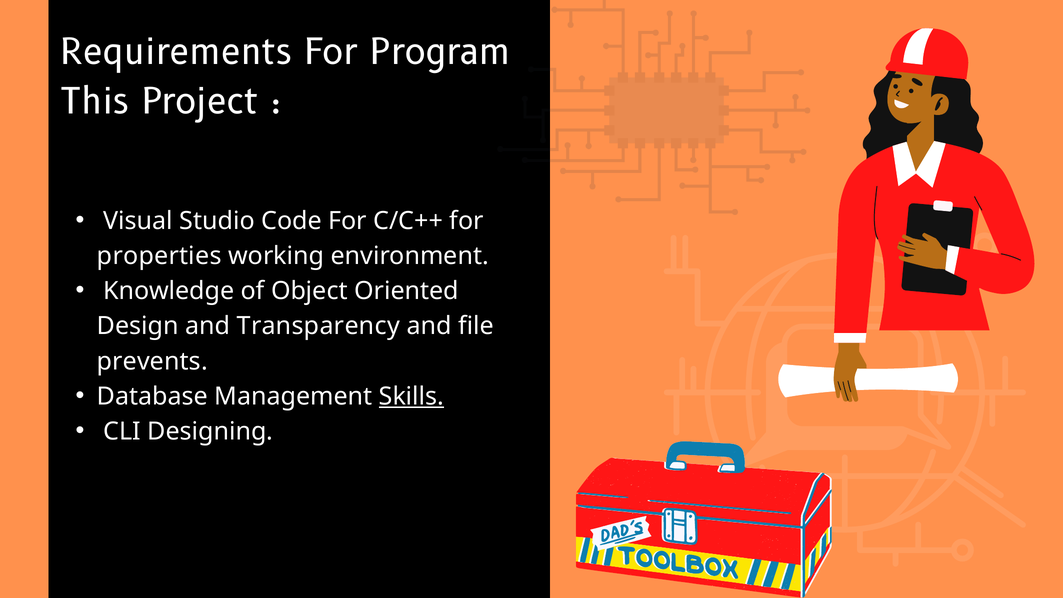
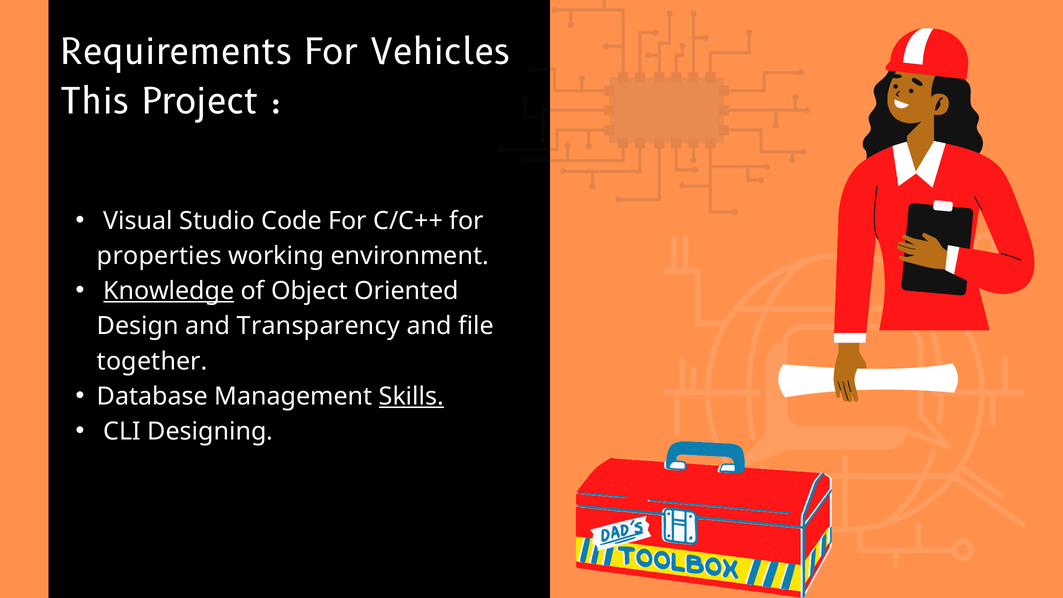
Program: Program -> Vehicles (440, 52)
Knowledge underline: none -> present (169, 291)
prevents: prevents -> together (152, 361)
